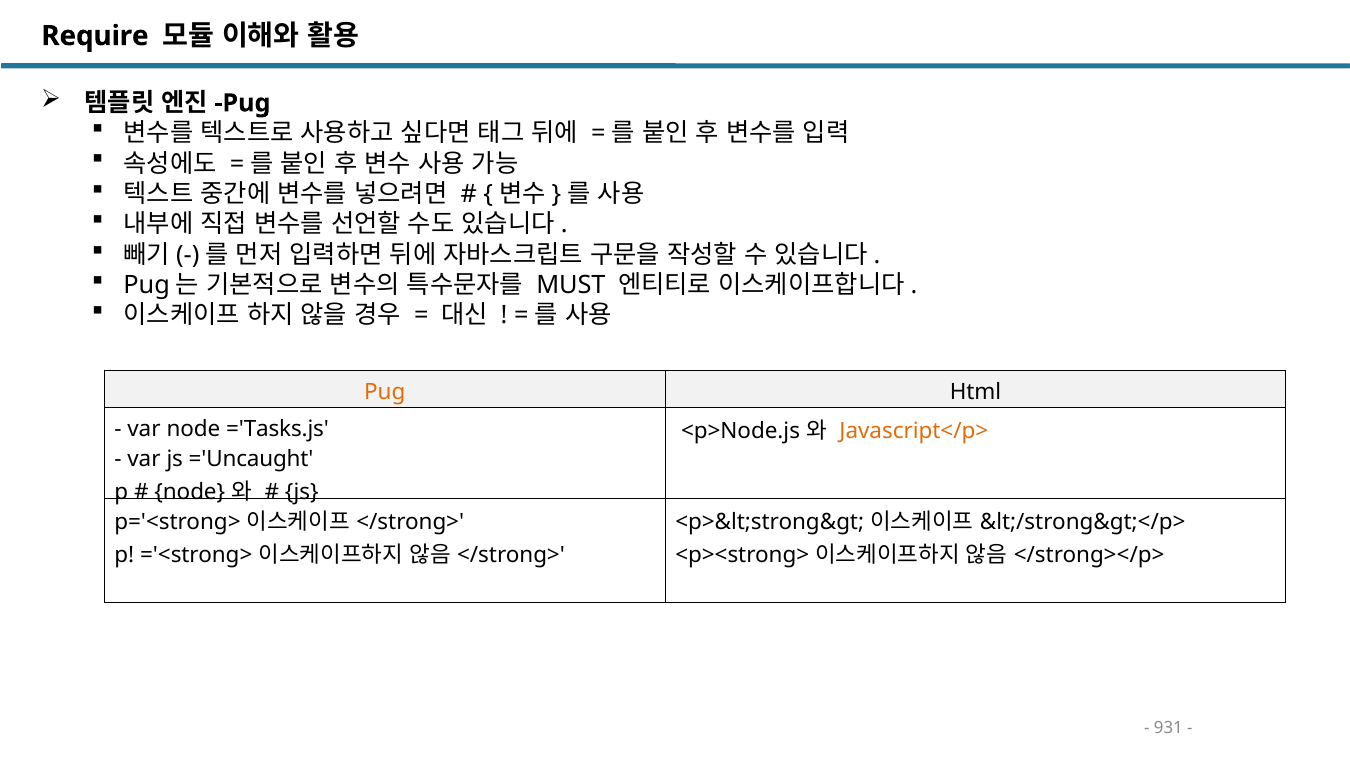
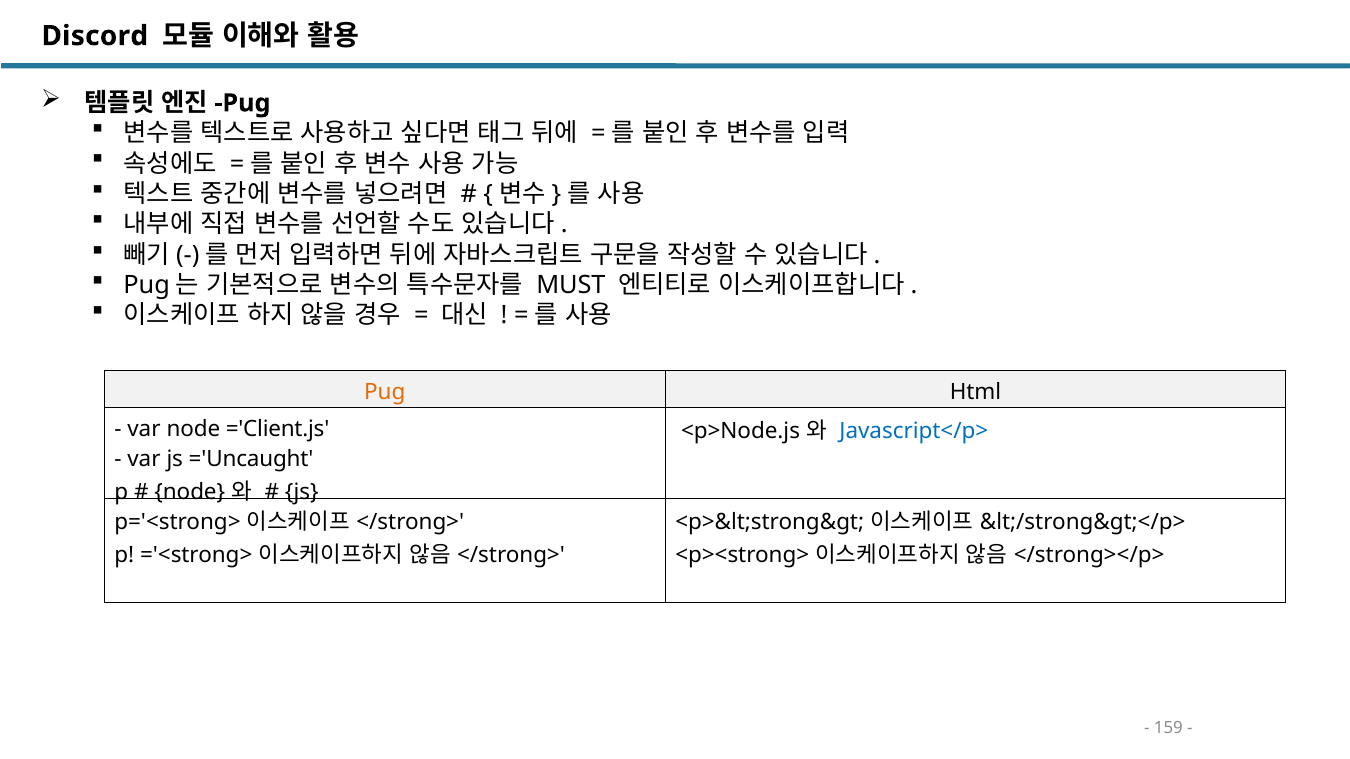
Require: Require -> Discord (95, 36)
='Tasks.js: ='Tasks.js -> ='Client.js (278, 429)
Javascript</p> colour: orange -> blue (914, 431)
931: 931 -> 159 (1168, 728)
